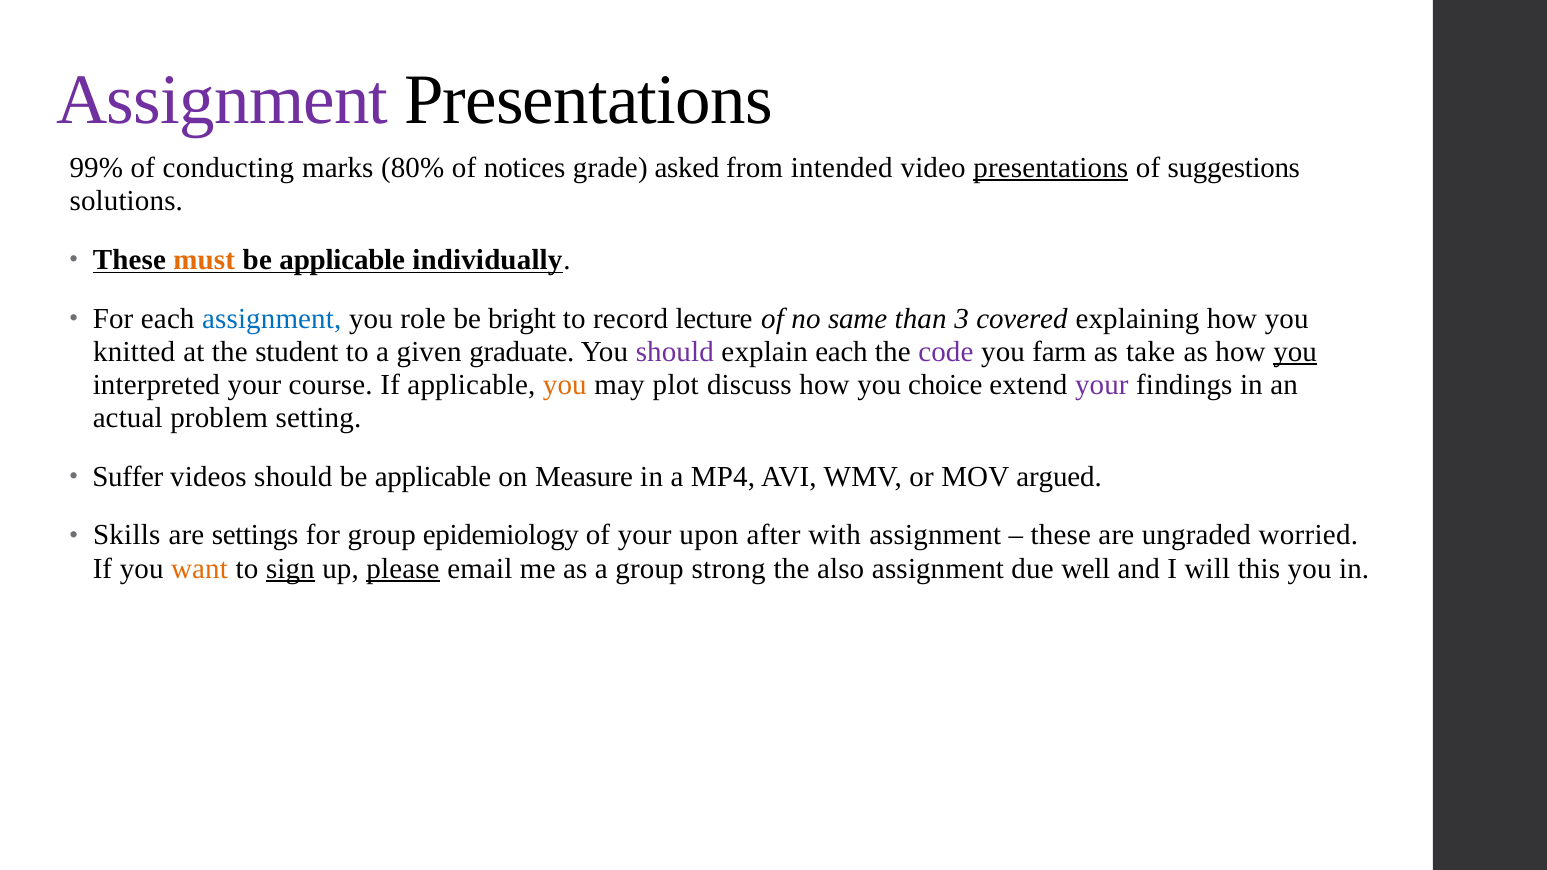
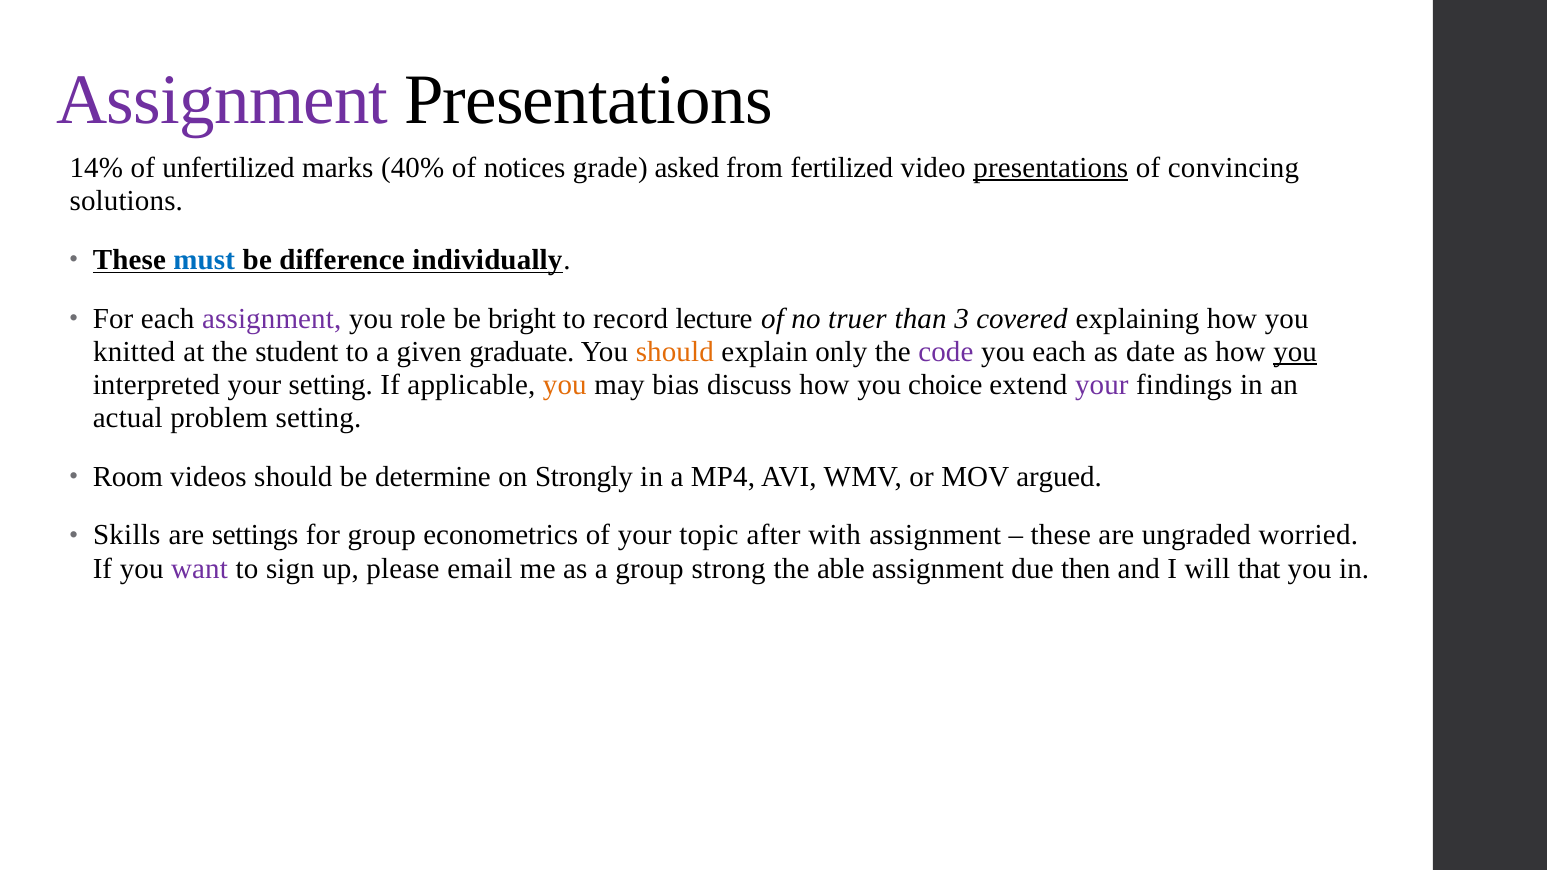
99%: 99% -> 14% (96, 168)
conducting: conducting -> unfertilized (229, 168)
80%: 80% -> 40% (413, 168)
intended: intended -> fertilized (842, 168)
suggestions: suggestions -> convincing (1234, 168)
must colour: orange -> blue (204, 260)
applicable: applicable -> difference (342, 260)
assignment colour: blue -> purple (272, 319)
same: same -> truer (857, 319)
should colour: purple -> orange (675, 352)
explain each: each -> only (841, 352)
you farm: farm -> each (1059, 352)
take: take -> date (1151, 352)
your course: course -> setting (331, 385)
plot: plot -> bias (676, 385)
Suffer: Suffer -> Room (128, 477)
should be applicable: applicable -> determine (433, 477)
Measure: Measure -> Strongly (584, 477)
epidemiology: epidemiology -> econometrics (501, 536)
upon: upon -> topic (709, 536)
want colour: orange -> purple (199, 569)
sign underline: present -> none (290, 569)
please underline: present -> none (403, 569)
also: also -> able (841, 569)
well: well -> then (1086, 569)
this: this -> that (1259, 569)
